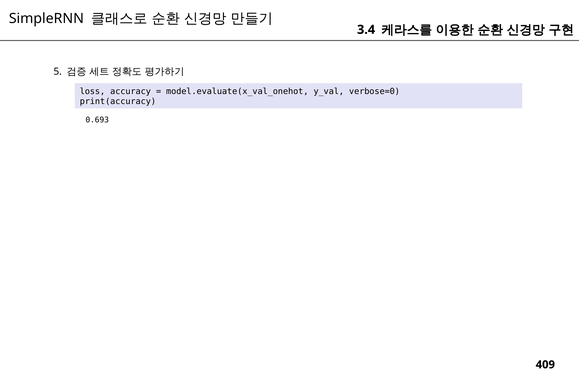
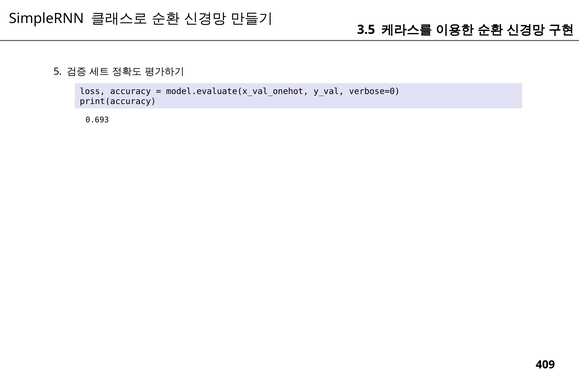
3.4: 3.4 -> 3.5 (366, 30)
